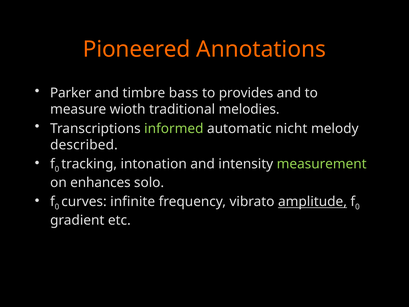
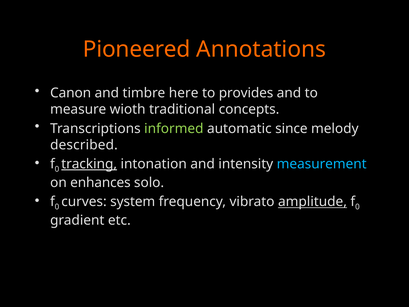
Parker: Parker -> Canon (71, 93)
bass: bass -> here (184, 93)
melodies: melodies -> concepts (249, 109)
nicht: nicht -> since (291, 128)
tracking underline: none -> present (89, 164)
measurement colour: light green -> light blue (322, 164)
infinite: infinite -> system (133, 202)
